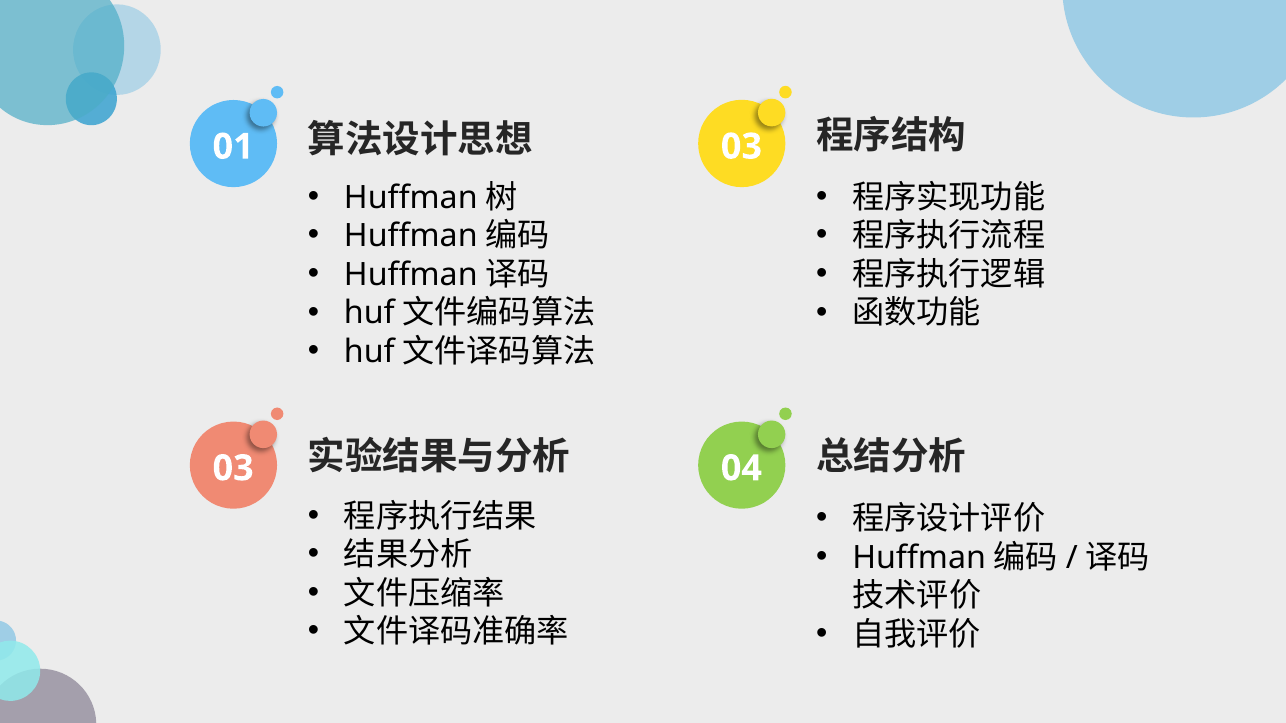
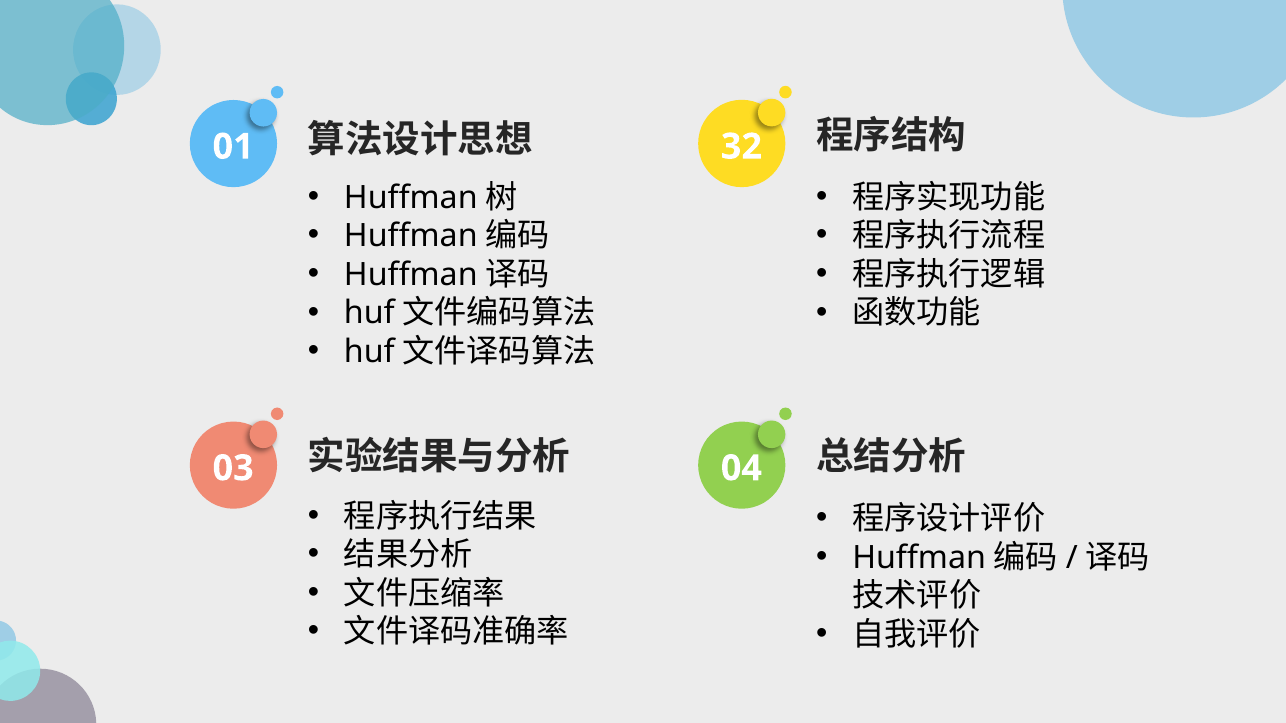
03: 03 -> 32 (741, 147)
